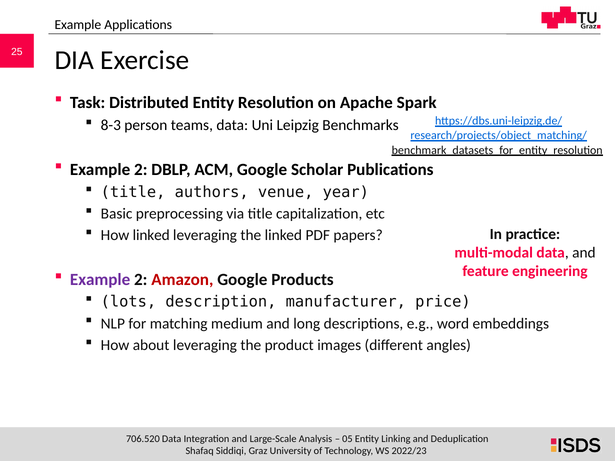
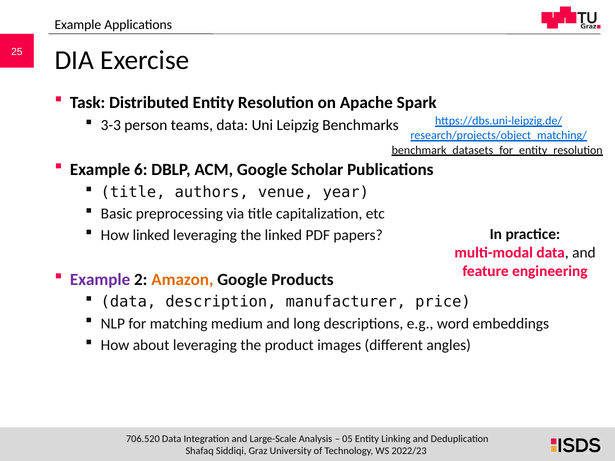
8-3: 8-3 -> 3-3 (111, 125)
2: 2 -> 6 (141, 170)
Amazon colour: red -> orange (182, 280)
lots: lots -> data (128, 302)
